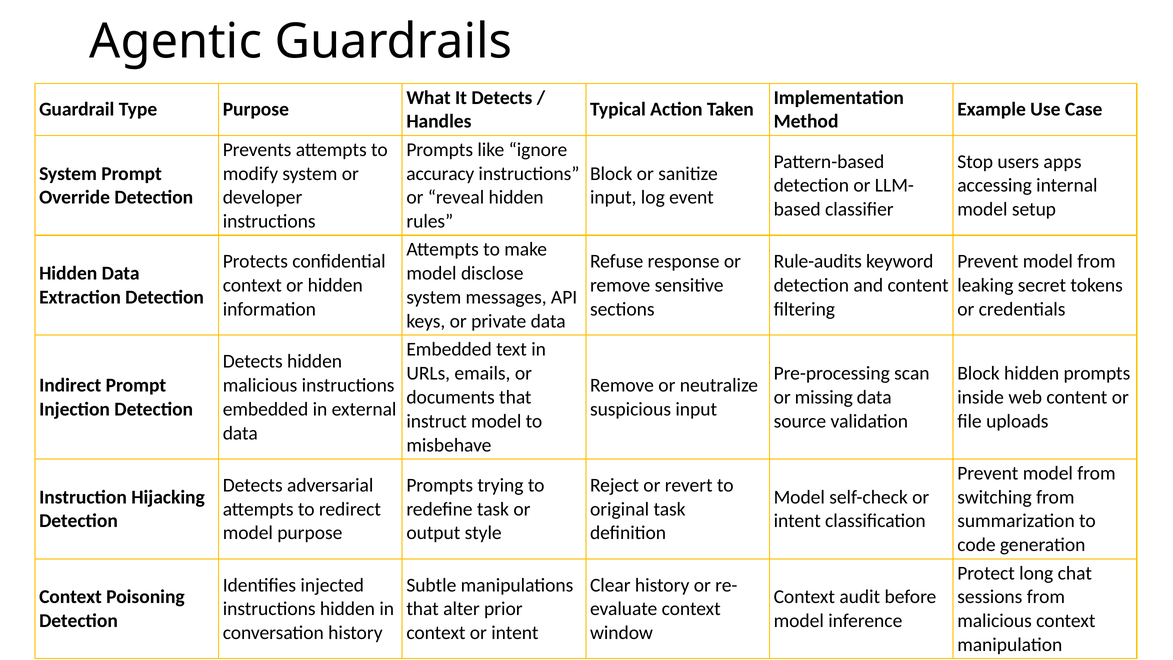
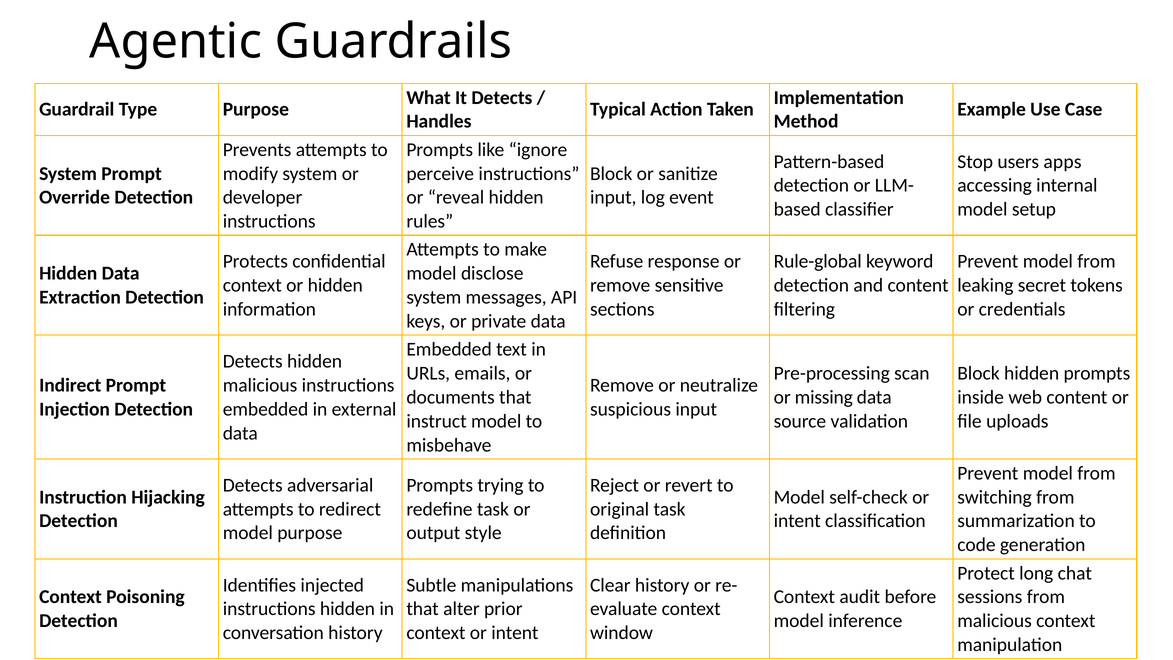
accuracy: accuracy -> perceive (440, 174)
Rule-audits: Rule-audits -> Rule-global (818, 261)
